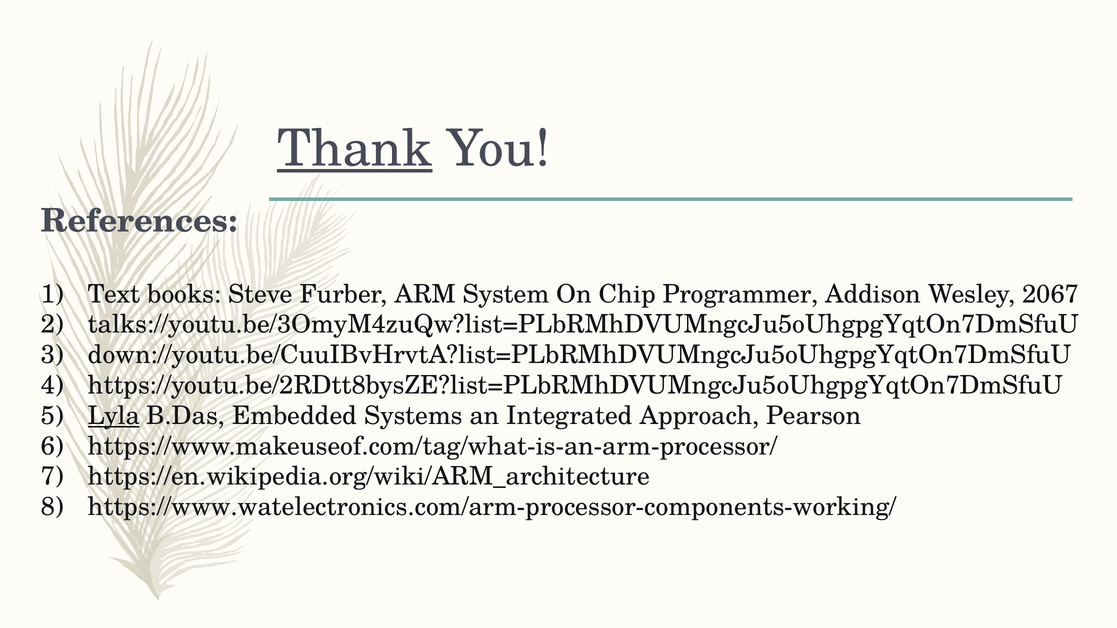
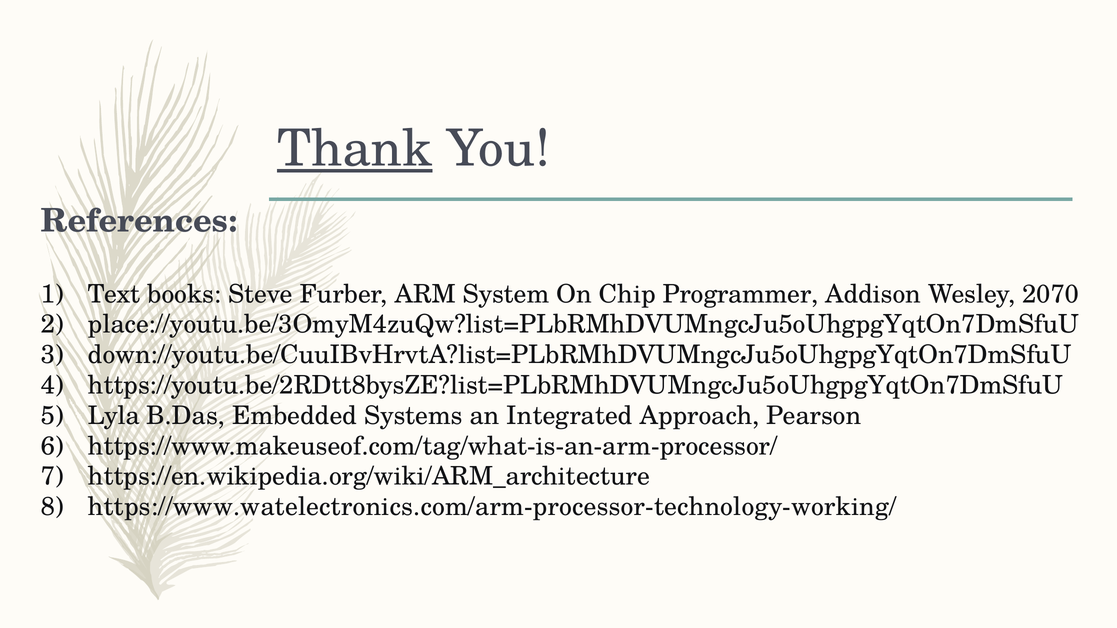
2067: 2067 -> 2070 (1051, 294)
talks://youtu.be/3OmyM4zuQw?list=PLbRMhDVUMngcJu5oUhgpgYqtOn7DmSfuU: talks://youtu.be/3OmyM4zuQw?list=PLbRMhDVUMngcJu5oUhgpgYqtOn7DmSfuU -> place://youtu.be/3OmyM4zuQw?list=PLbRMhDVUMngcJu5oUhgpgYqtOn7DmSfuU (584, 325)
Lyla underline: present -> none (114, 416)
https://www.watelectronics.com/arm-processor-components-working/: https://www.watelectronics.com/arm-processor-components-working/ -> https://www.watelectronics.com/arm-processor-technology-working/ (492, 507)
